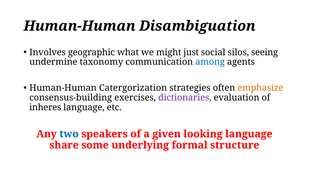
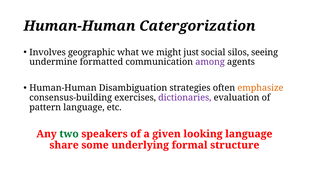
Disambiguation: Disambiguation -> Catergorization (197, 26)
taxonomy: taxonomy -> formatted (101, 62)
among colour: blue -> purple (210, 62)
Catergorization: Catergorization -> Disambiguation (133, 88)
inheres: inheres -> pattern (45, 107)
two colour: blue -> green (69, 134)
